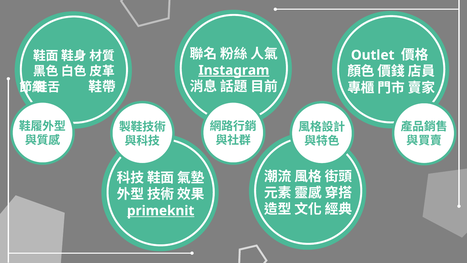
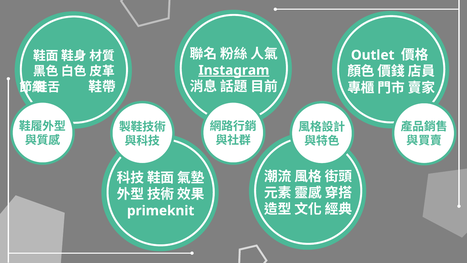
primeknit underline: present -> none (161, 211)
